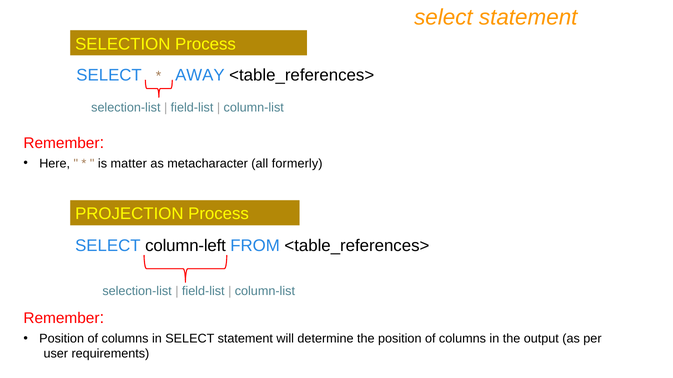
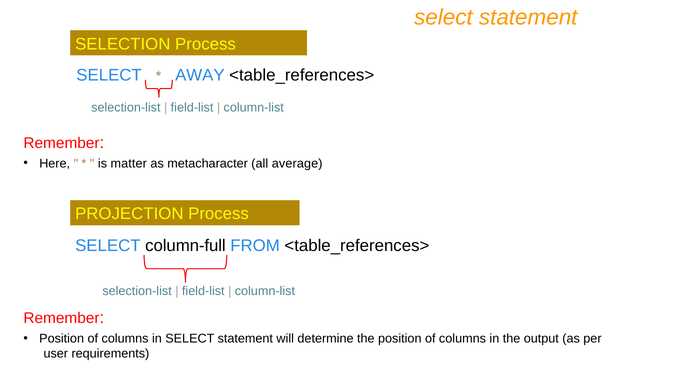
formerly: formerly -> average (297, 164)
column-left: column-left -> column-full (185, 246)
